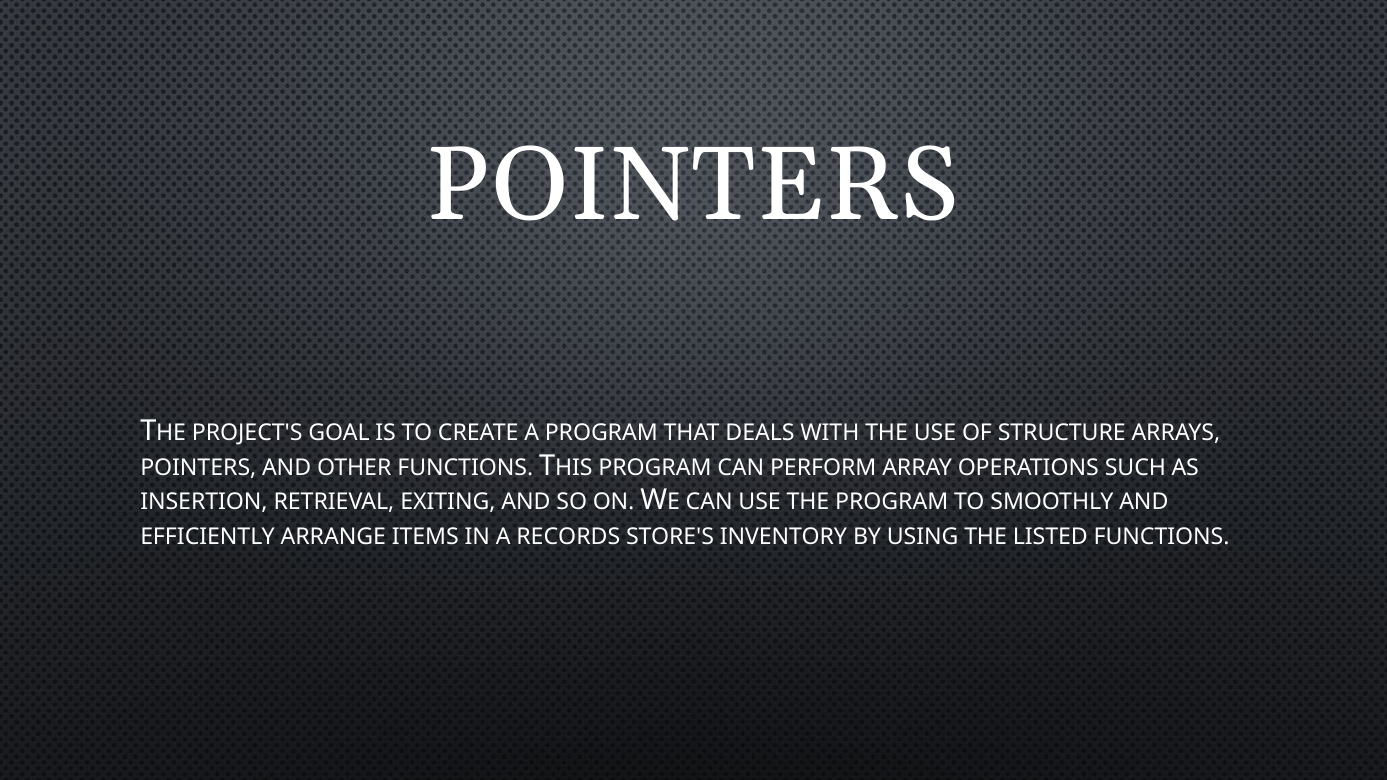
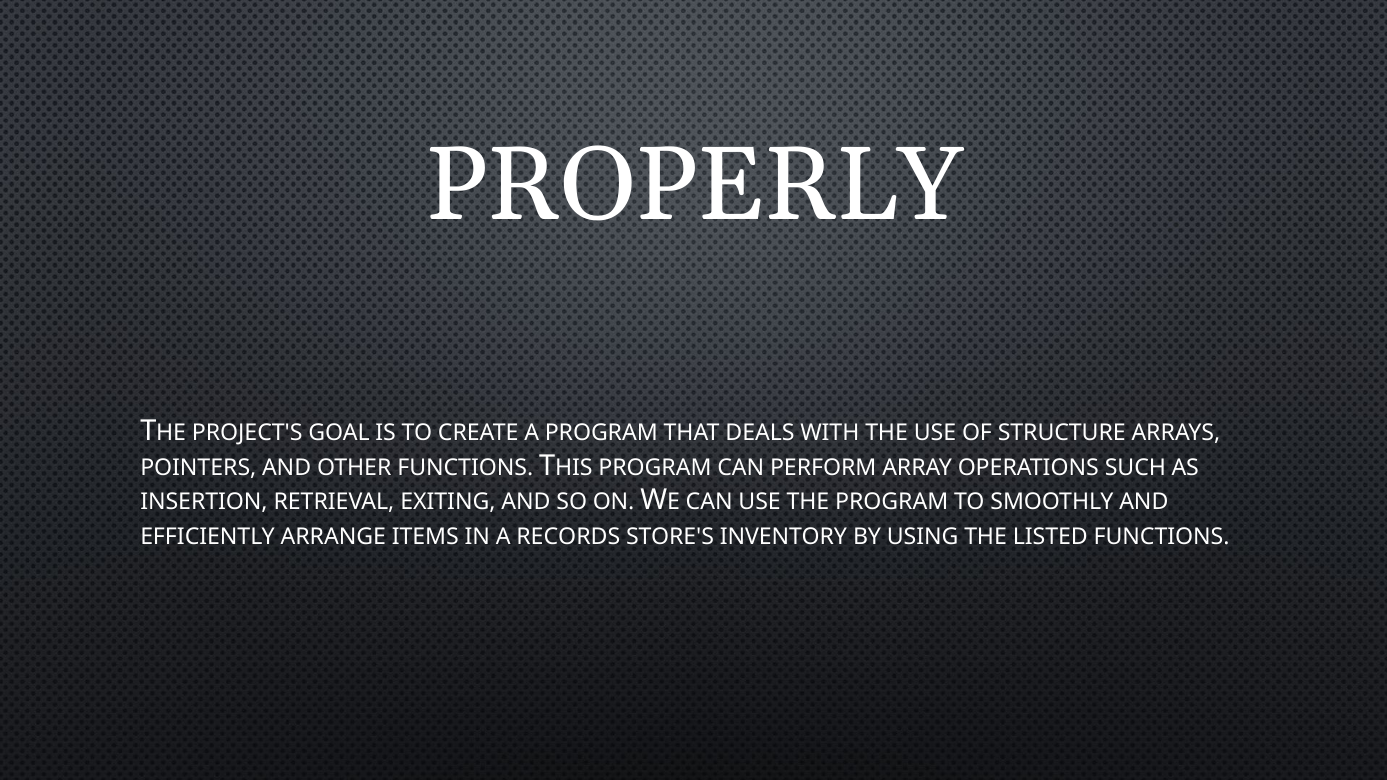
POINTERS: POINTERS -> PROPERLY (694, 185)
